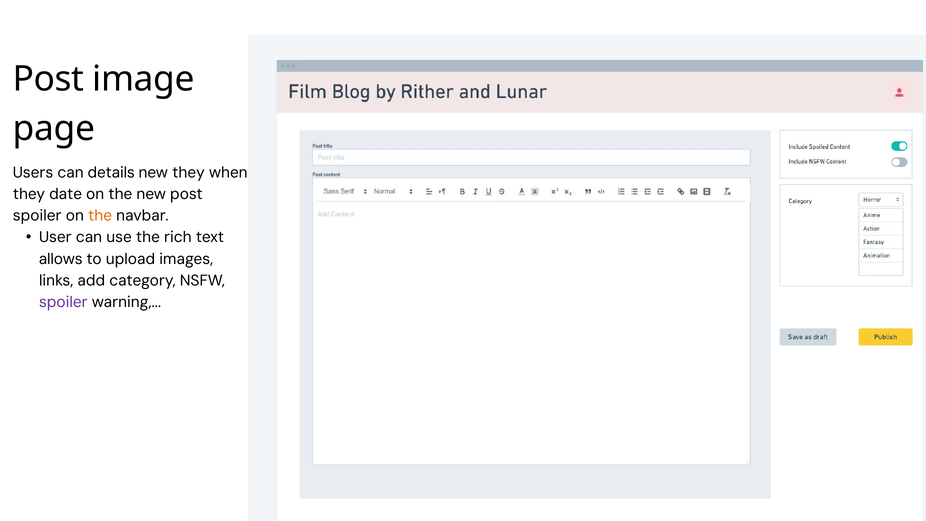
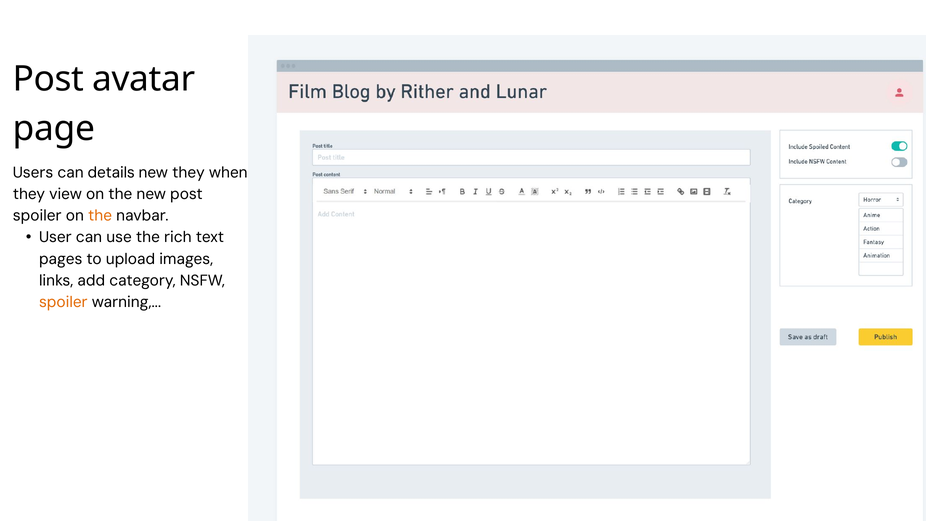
image: image -> avatar (144, 79)
date: date -> view (66, 194)
allows: allows -> pages (61, 259)
spoiler colour: purple -> orange (63, 302)
